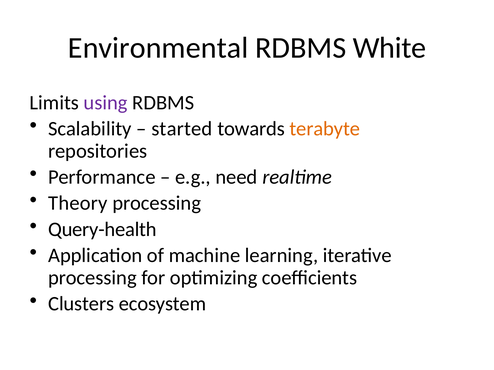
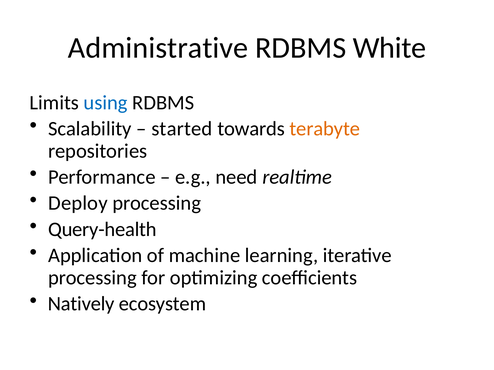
Environmental: Environmental -> Administrative (158, 48)
using colour: purple -> blue (106, 103)
Theory: Theory -> Deploy (78, 203)
Clusters: Clusters -> Natively (81, 304)
